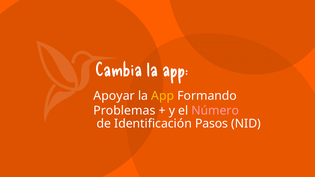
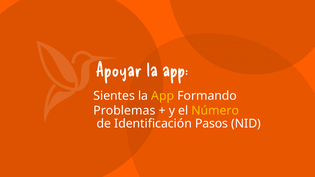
Cambia: Cambia -> Apoyar (119, 70)
Apoyar: Apoyar -> Sientes (114, 96)
Número colour: pink -> yellow (215, 111)
